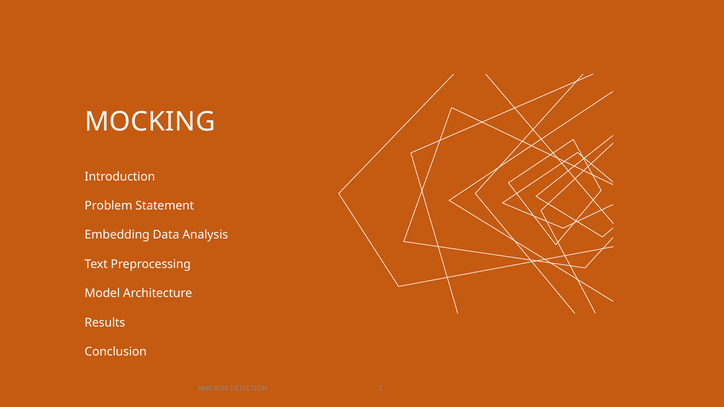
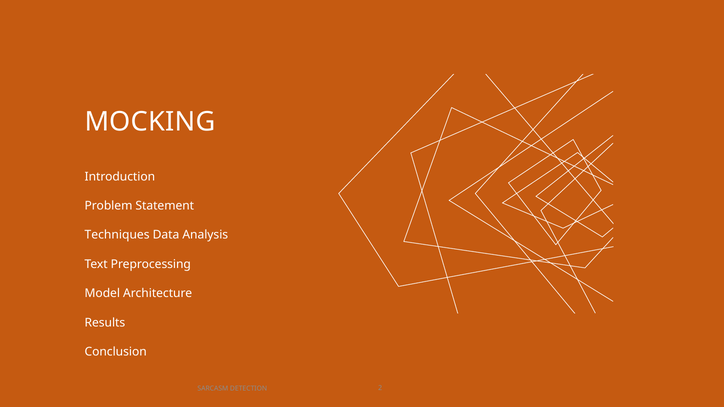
Embedding: Embedding -> Techniques (117, 235)
